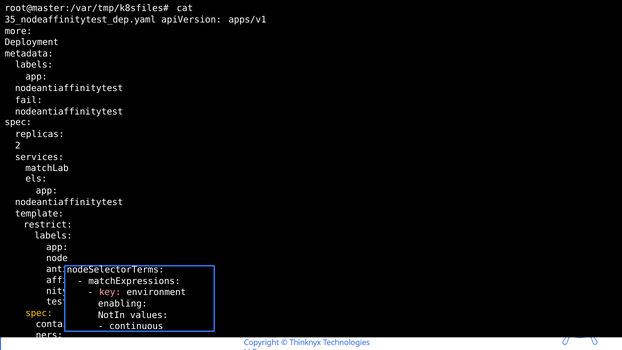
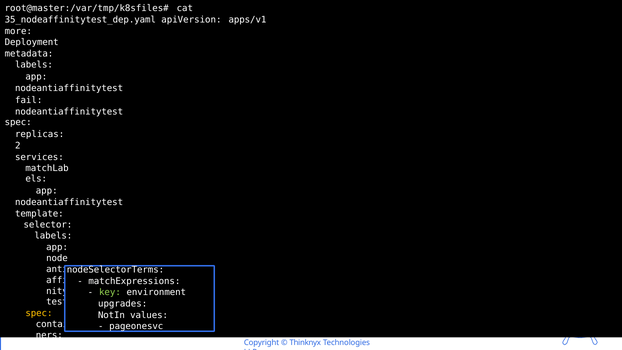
restrict: restrict -> selector (48, 224)
key colour: pink -> light green (110, 292)
enabling: enabling -> upgrades (123, 304)
continuous: continuous -> pageonesvc (136, 326)
